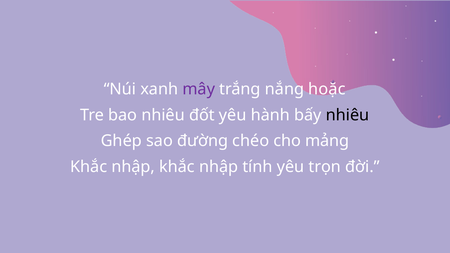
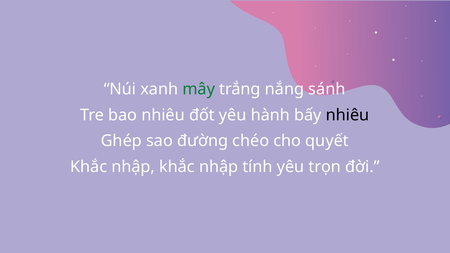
mây colour: purple -> green (199, 89)
hoặc: hoặc -> sánh (327, 89)
mảng: mảng -> quyết (327, 141)
